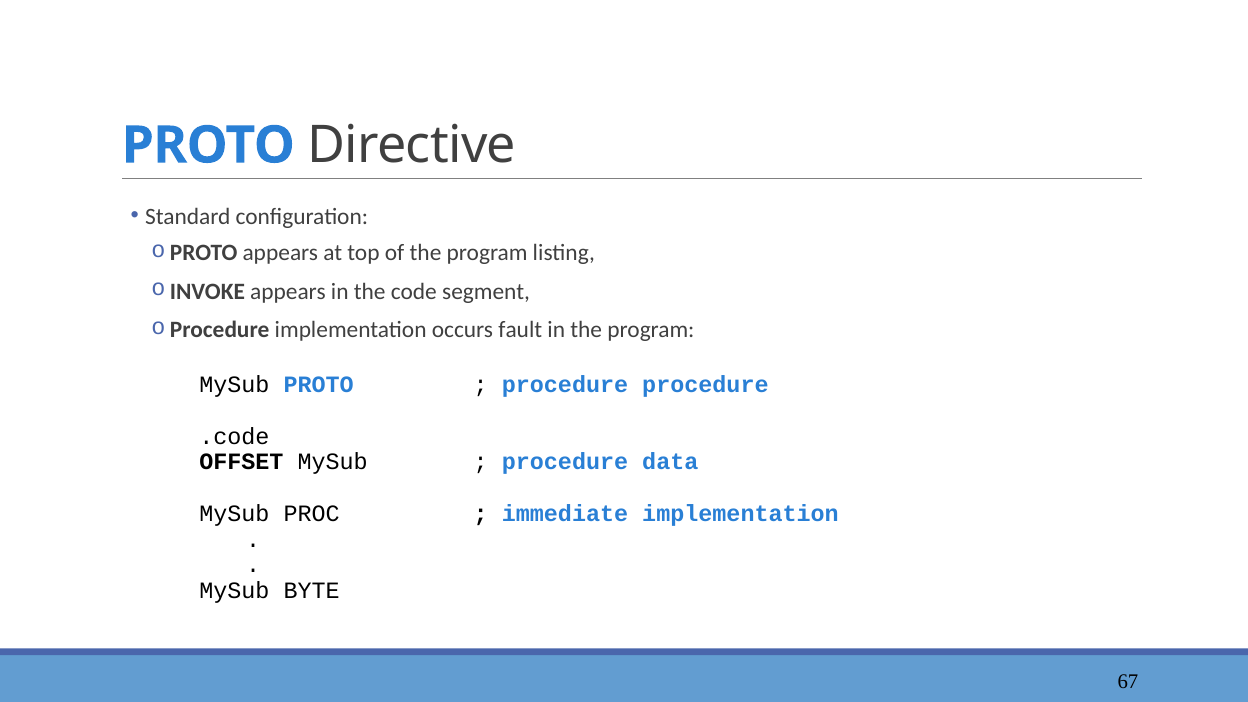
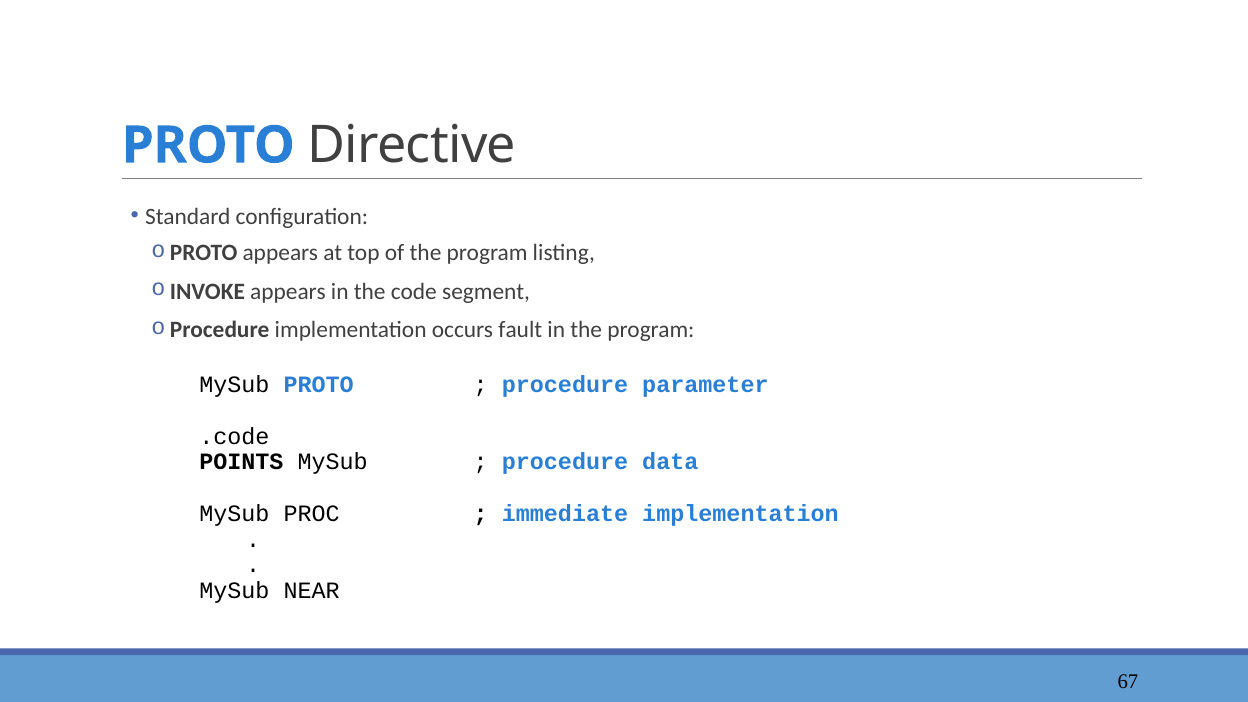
procedure procedure: procedure -> parameter (705, 385)
OFFSET: OFFSET -> POINTS (241, 462)
BYTE: BYTE -> NEAR (312, 591)
